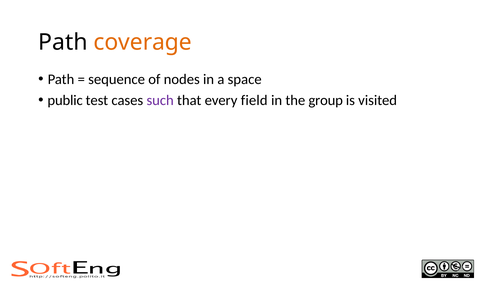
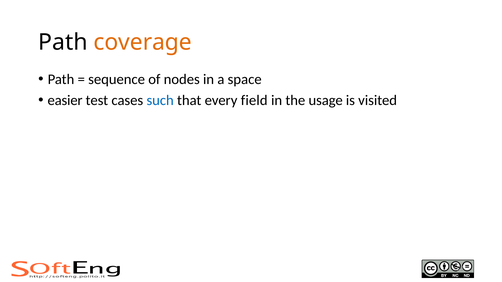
public: public -> easier (65, 100)
such colour: purple -> blue (160, 100)
group: group -> usage (326, 100)
